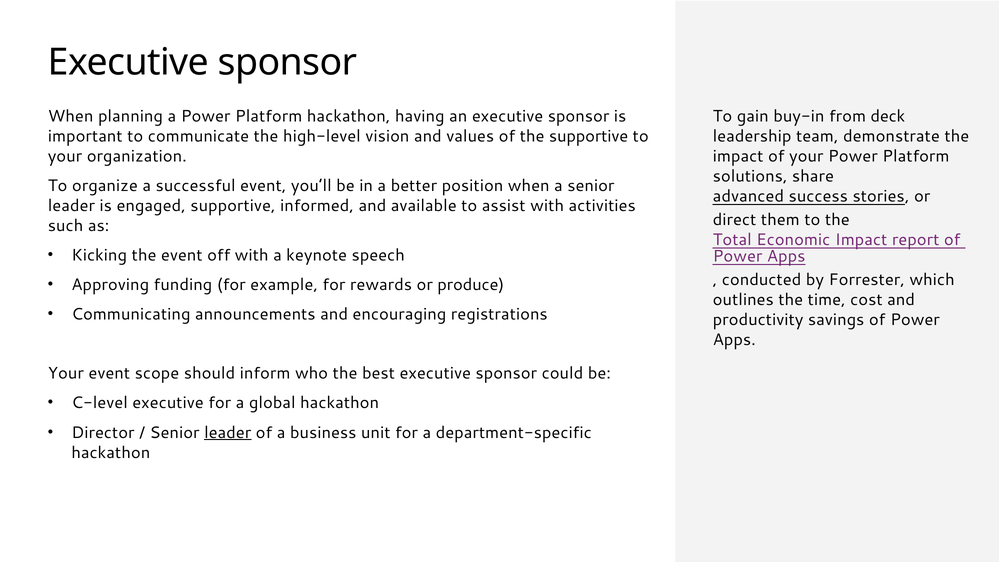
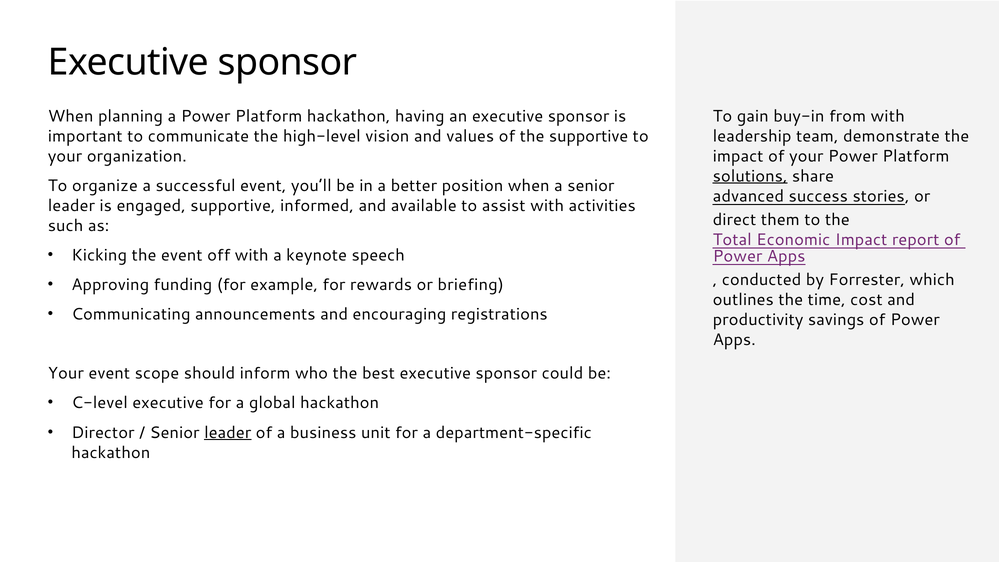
from deck: deck -> with (888, 116)
solutions underline: none -> present (750, 176)
produce: produce -> briefing (471, 285)
